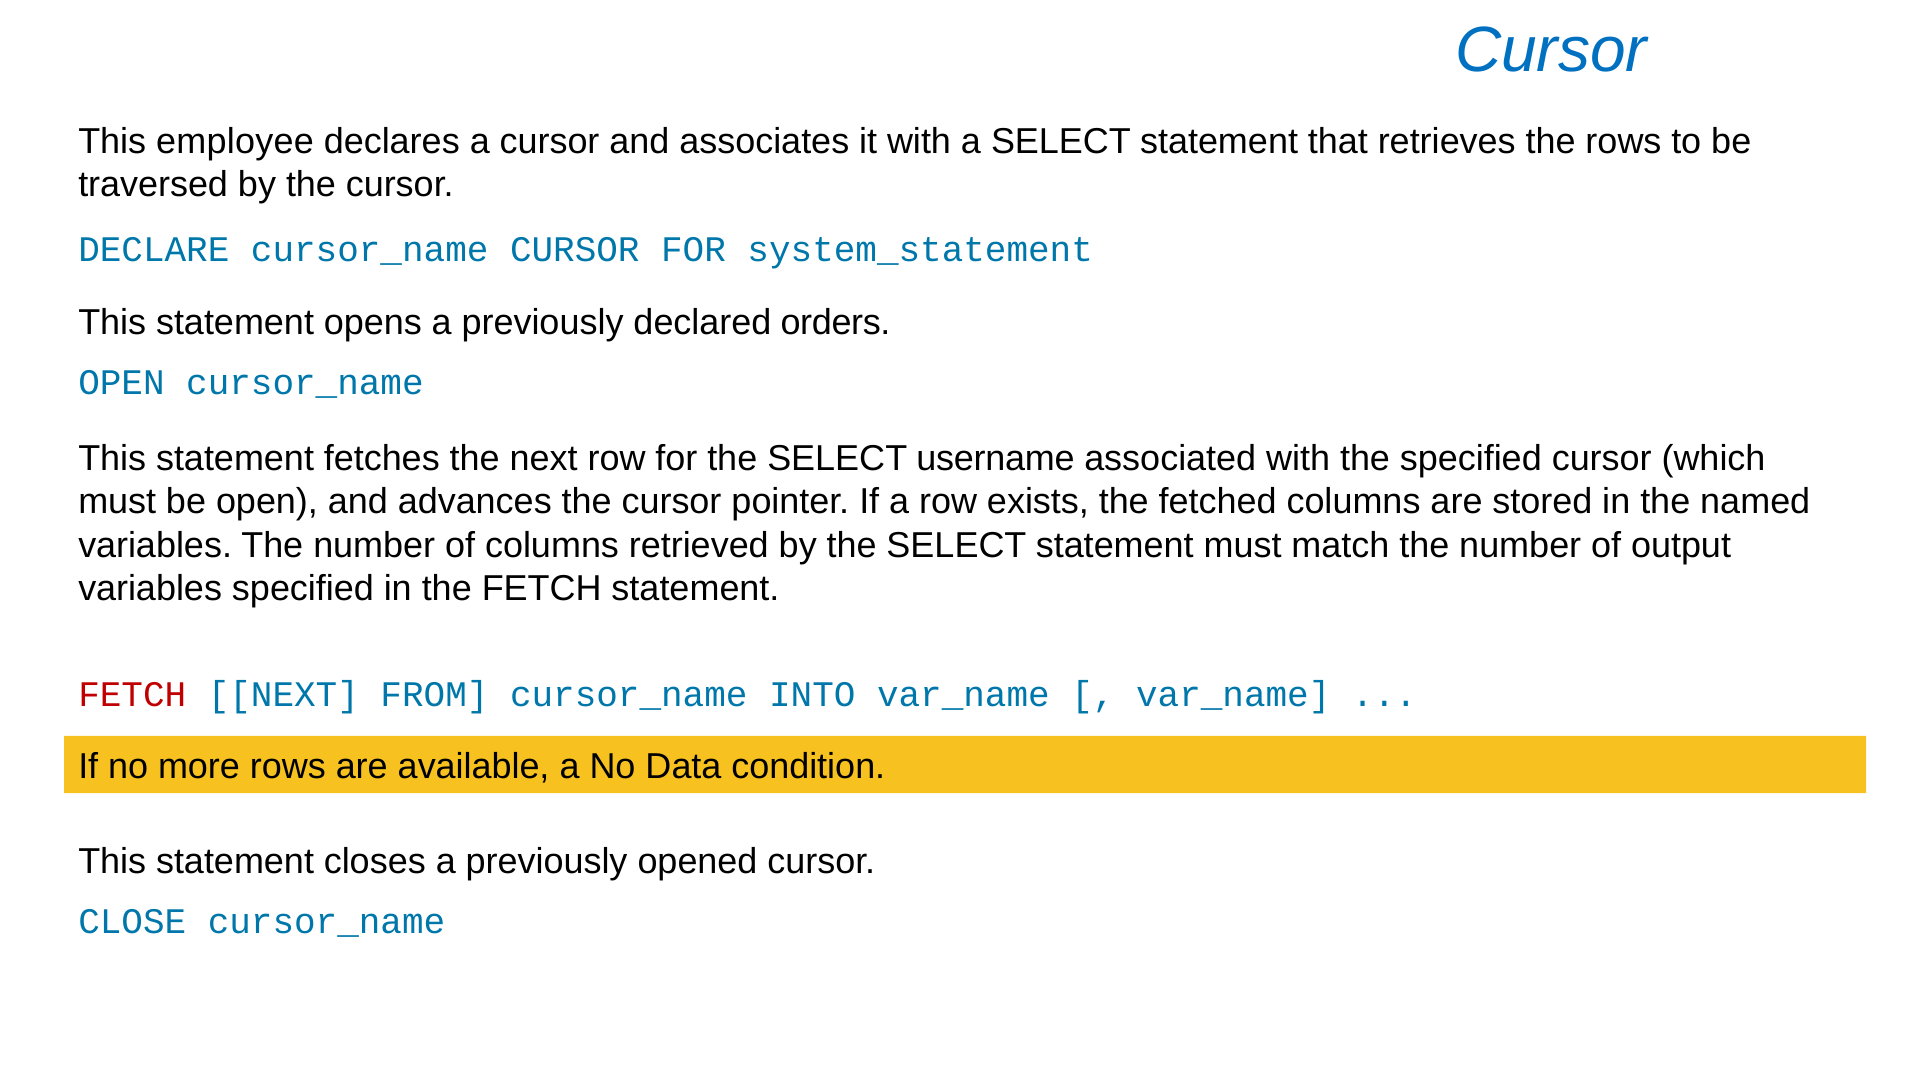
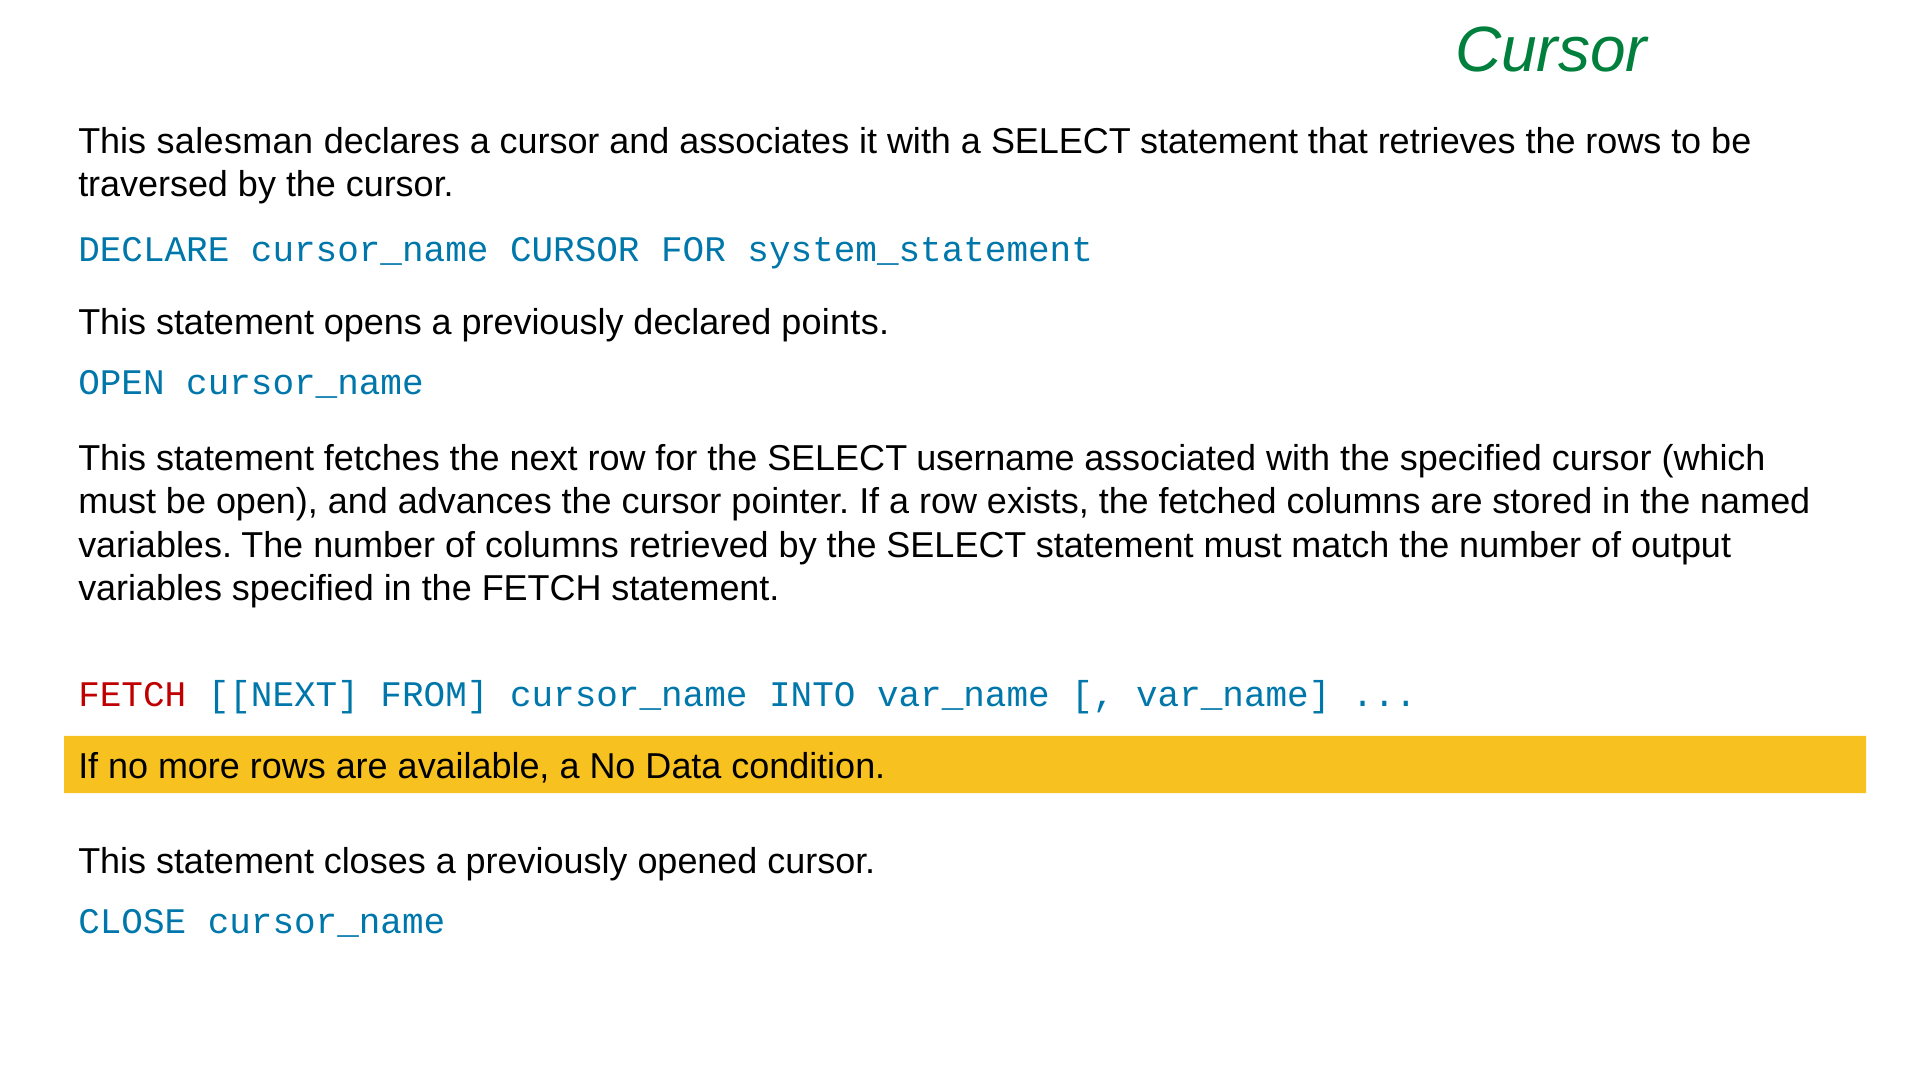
Cursor colour: blue -> green (1551, 50)
employee: employee -> salesman (235, 141)
orders: orders -> points (835, 323)
